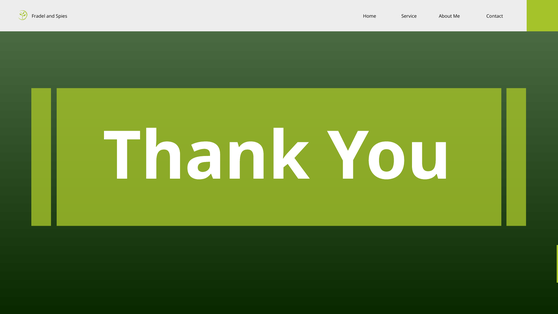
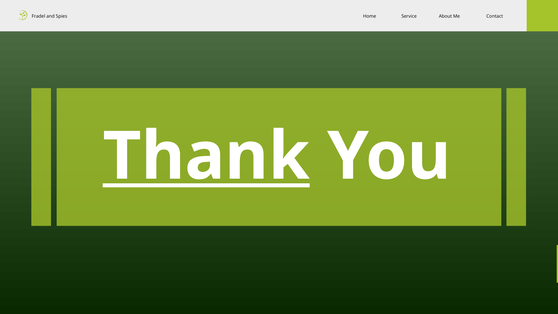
Thank underline: none -> present (206, 157)
